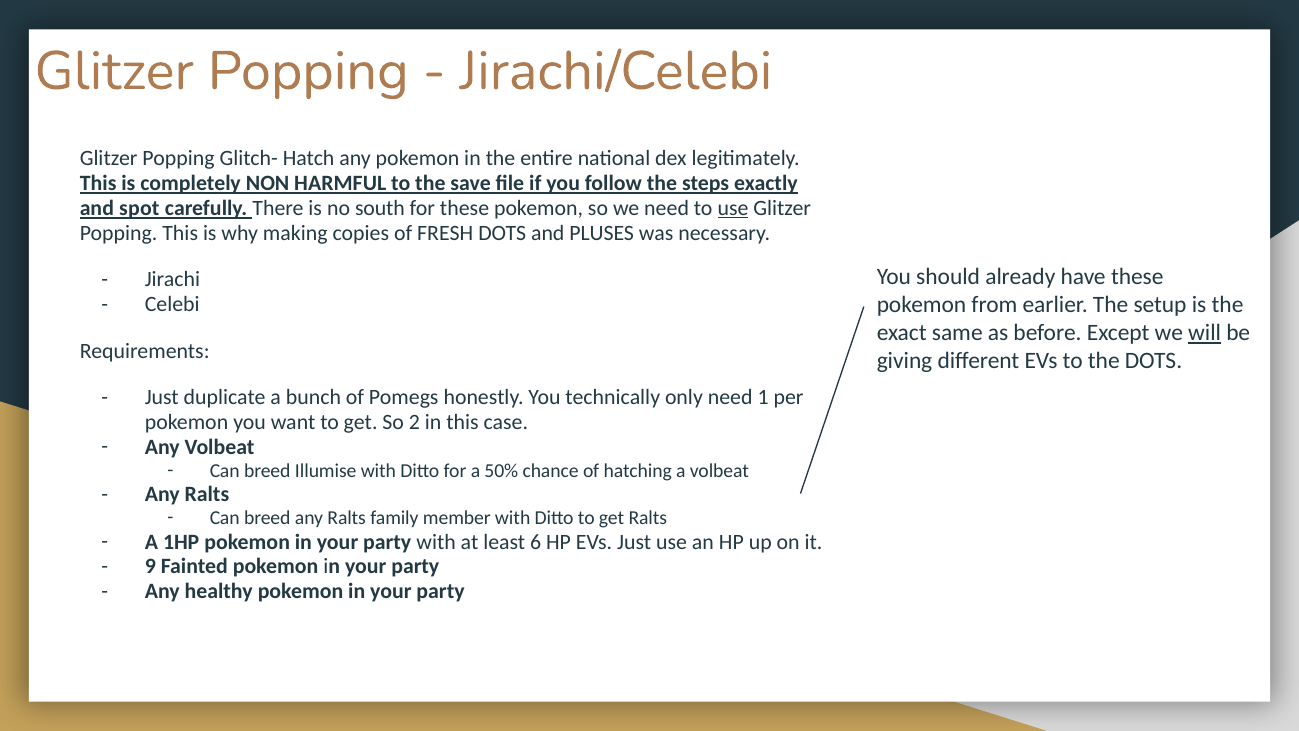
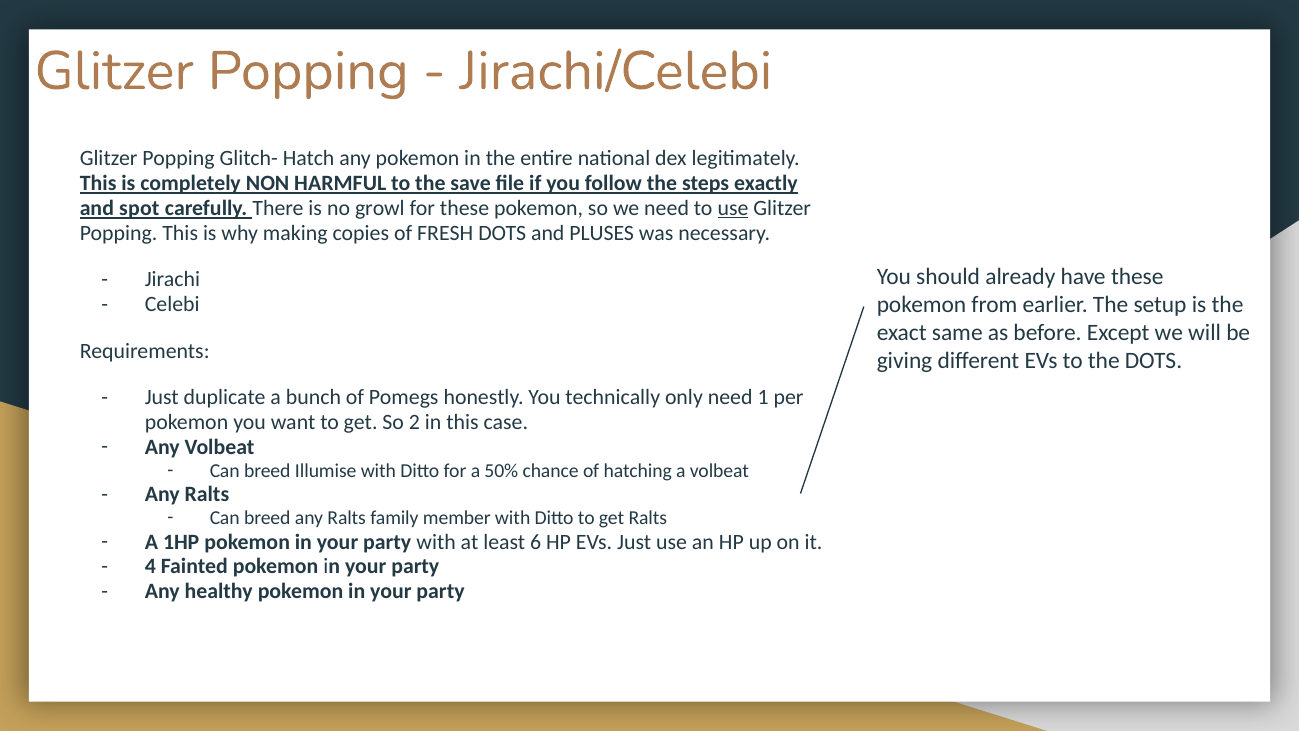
south: south -> growl (380, 208)
will underline: present -> none (1205, 333)
9: 9 -> 4 (150, 566)
